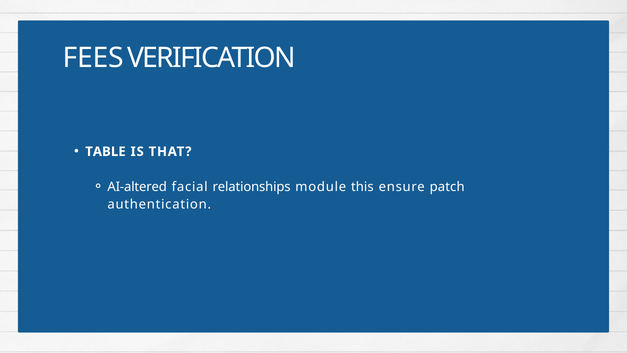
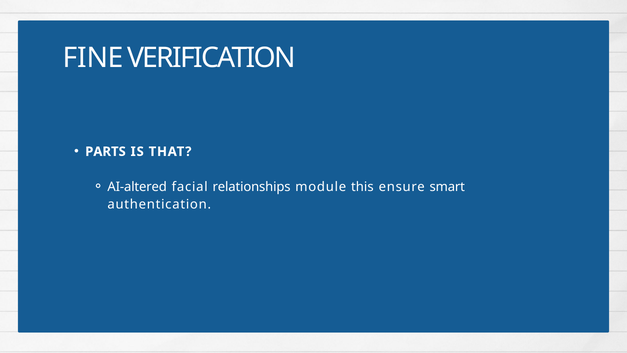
FEES: FEES -> FINE (93, 58)
TABLE: TABLE -> PARTS (106, 151)
patch: patch -> smart (447, 187)
